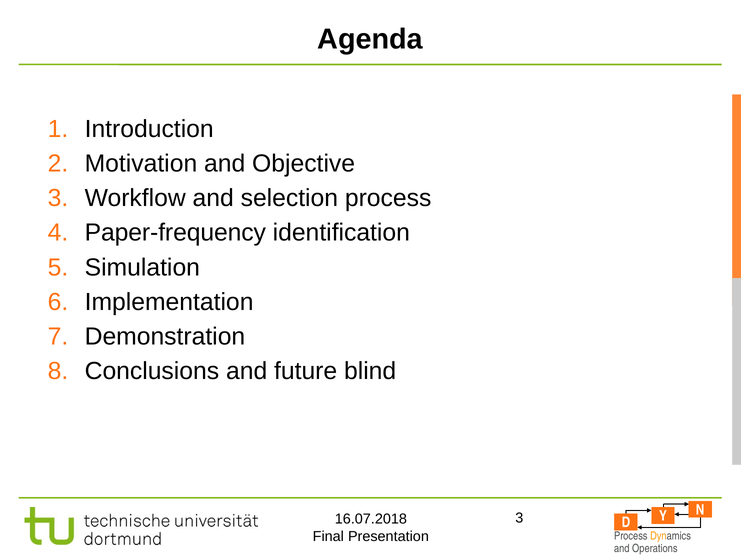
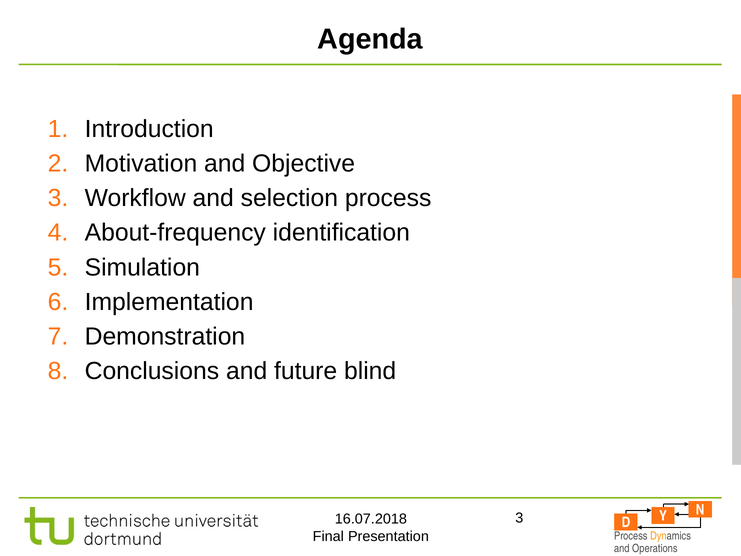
Paper-frequency: Paper-frequency -> About-frequency (175, 233)
